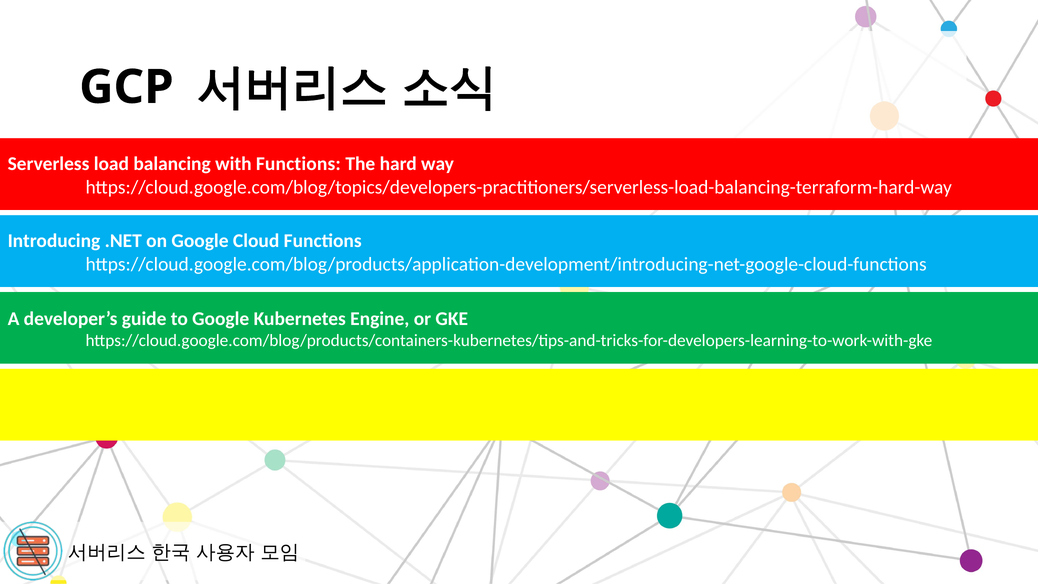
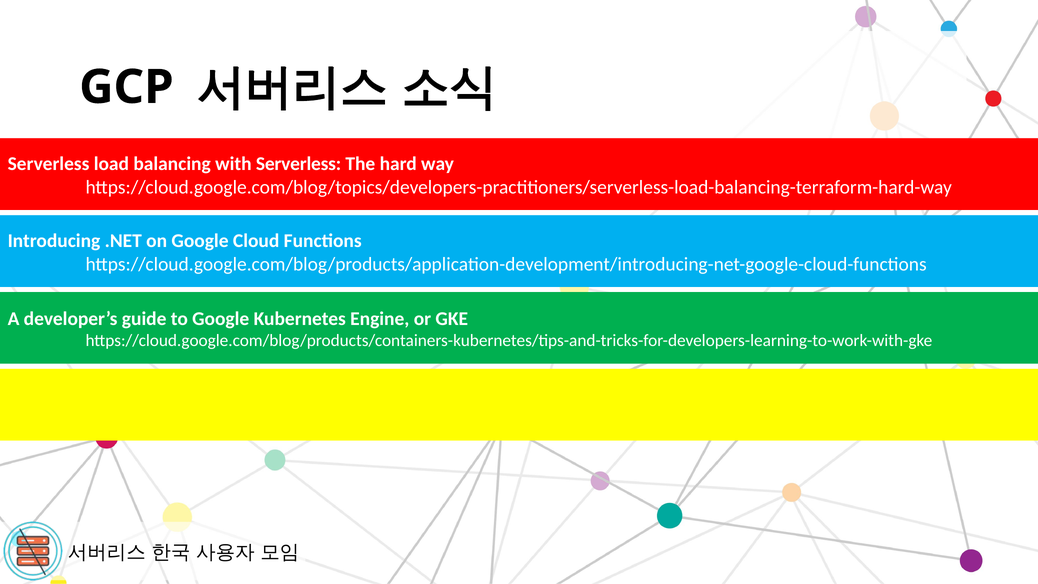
with Functions: Functions -> Serverless (299, 164)
